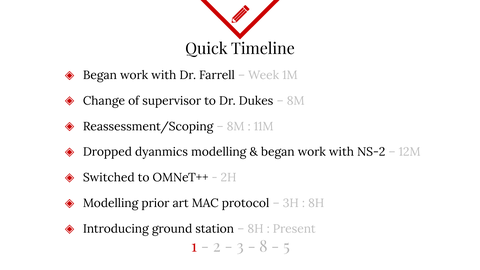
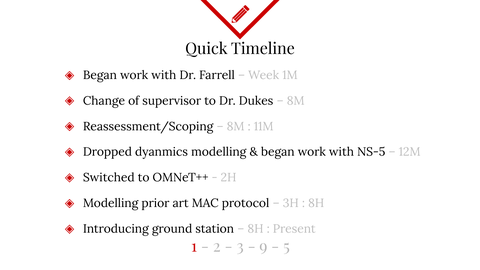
NS-2: NS-2 -> NS-5 (371, 152)
8: 8 -> 9 (263, 247)
